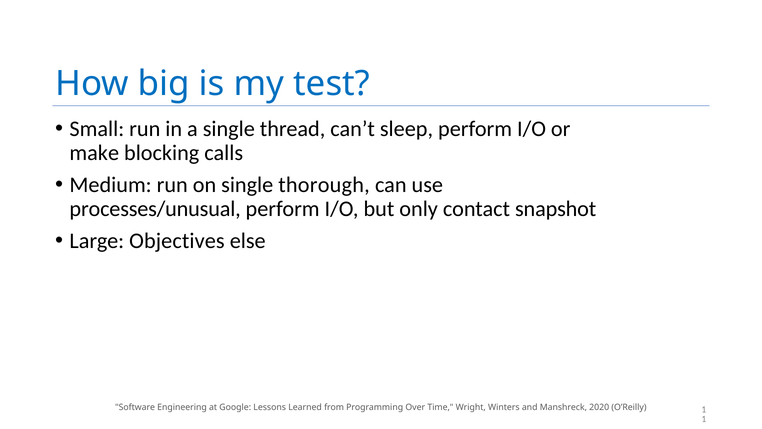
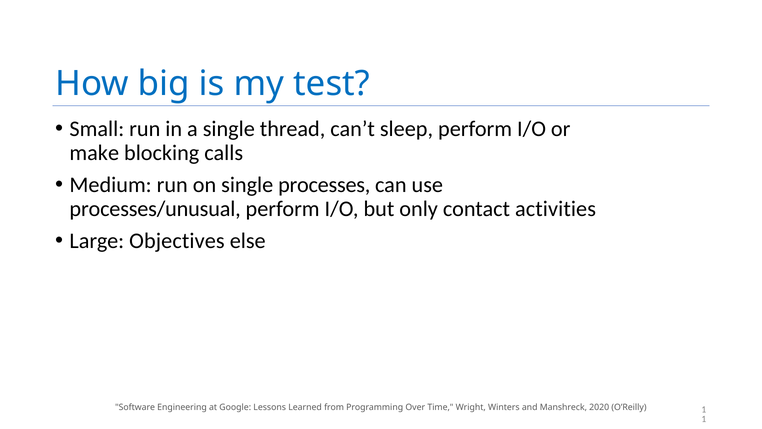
thorough: thorough -> processes (324, 185)
snapshot: snapshot -> activities (556, 209)
